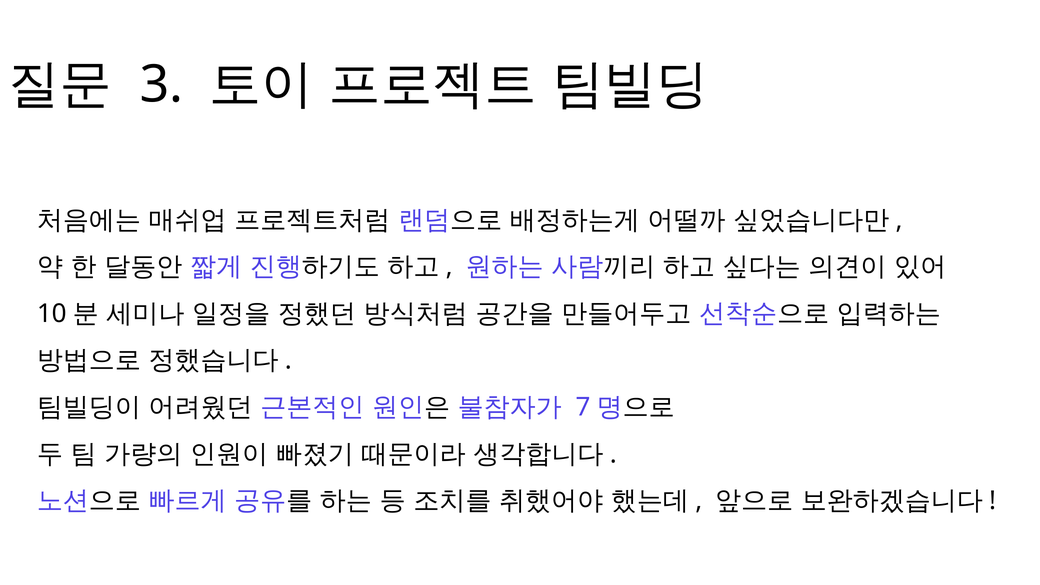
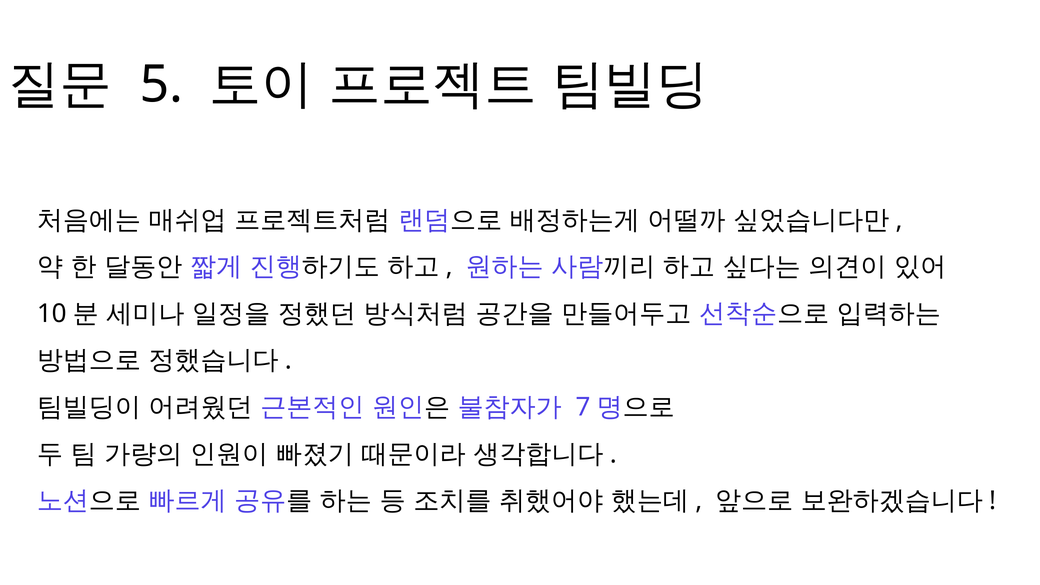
3: 3 -> 5 (162, 85)
